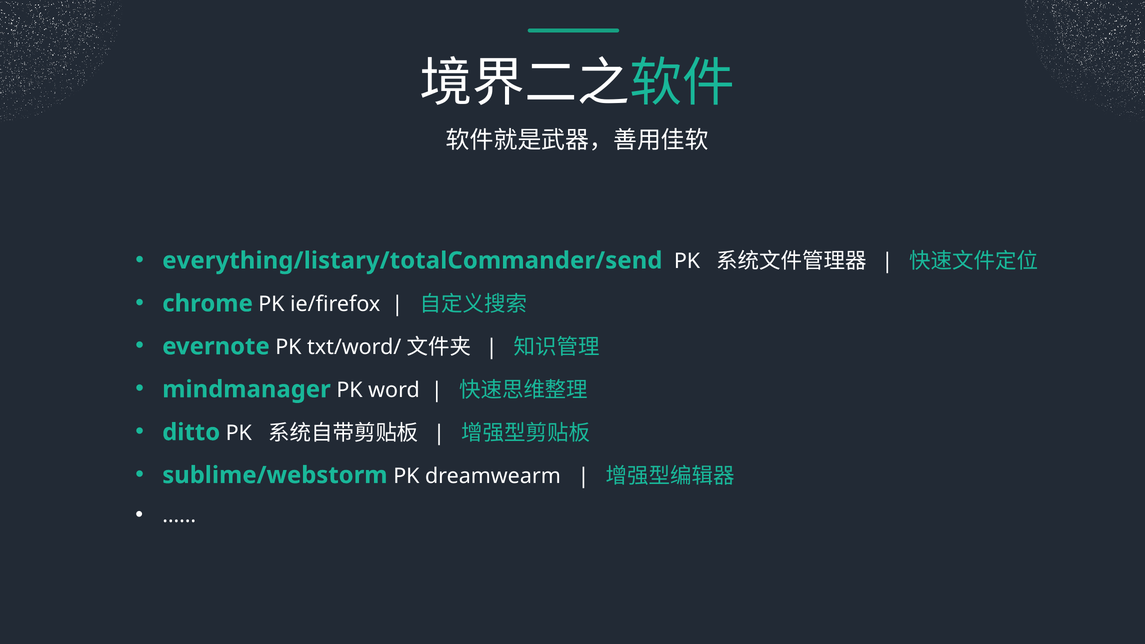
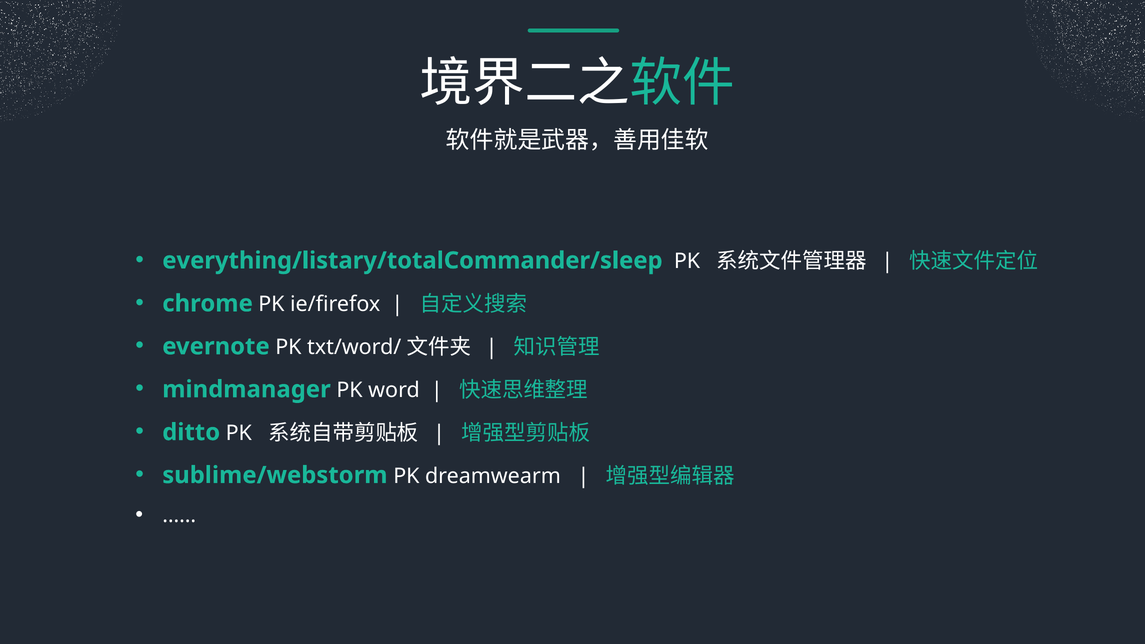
everything/listary/totalCommander/send: everything/listary/totalCommander/send -> everything/listary/totalCommander/sleep (412, 261)
